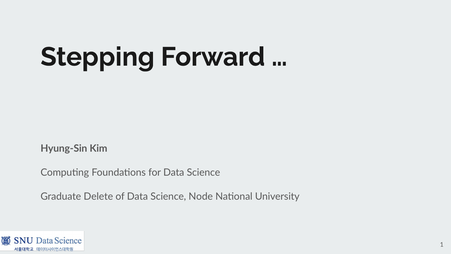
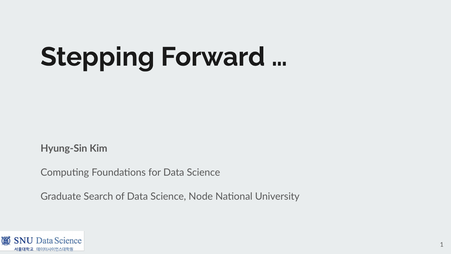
Delete: Delete -> Search (98, 196)
